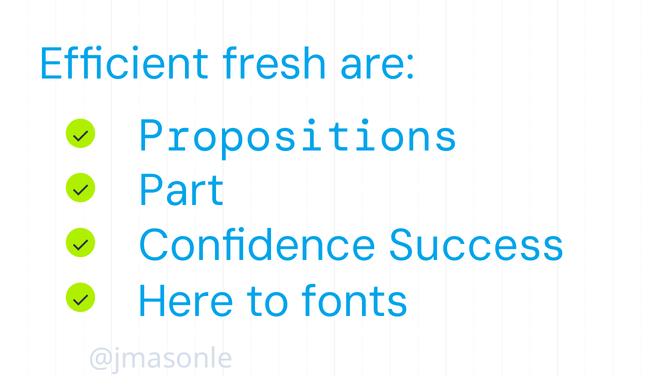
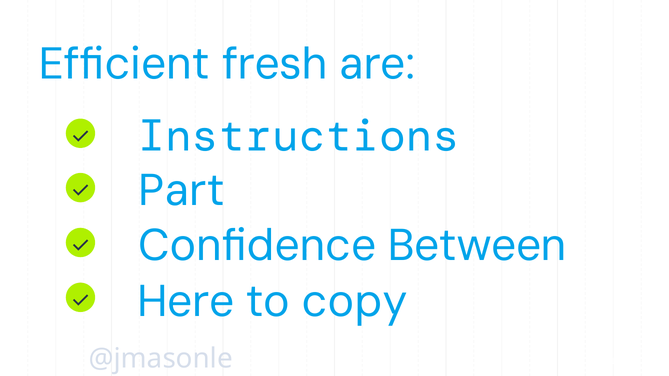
Propositions: Propositions -> Instructions (299, 136)
Success: Success -> Between (477, 246)
fonts: fonts -> copy (355, 302)
